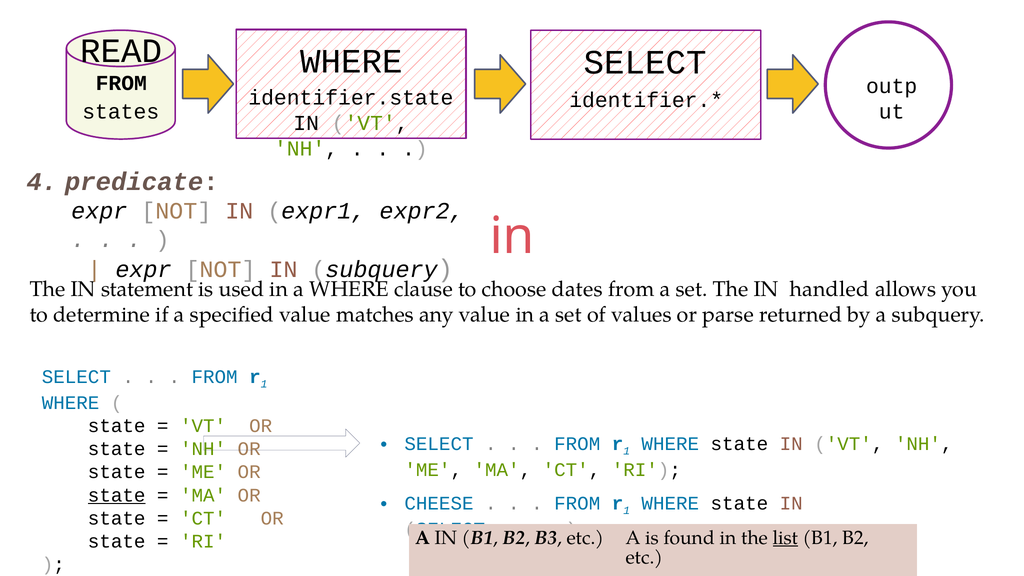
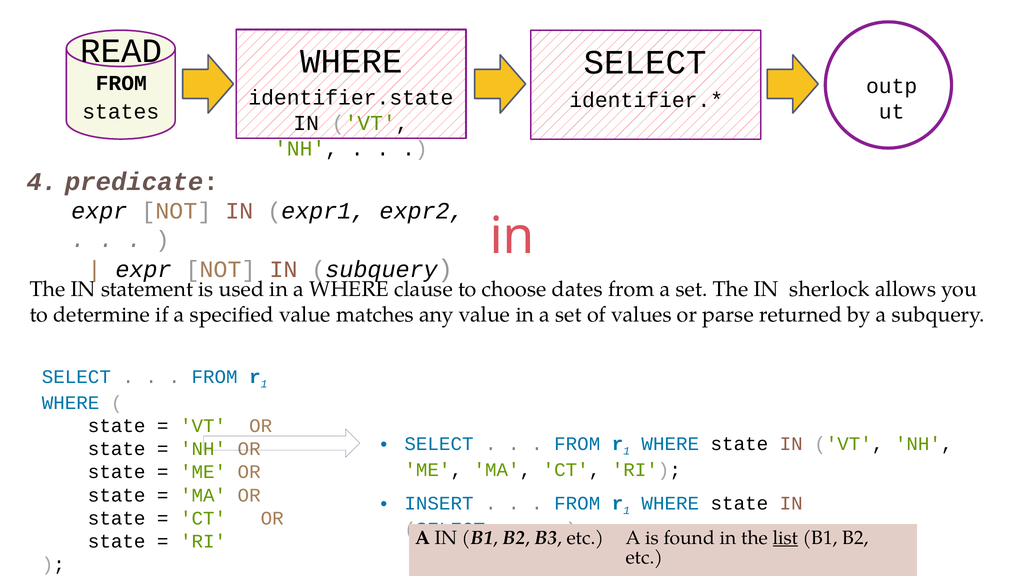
handled: handled -> sherlock (830, 289)
state underline: present -> none (117, 495)
CHEESE: CHEESE -> INSERT (439, 503)
